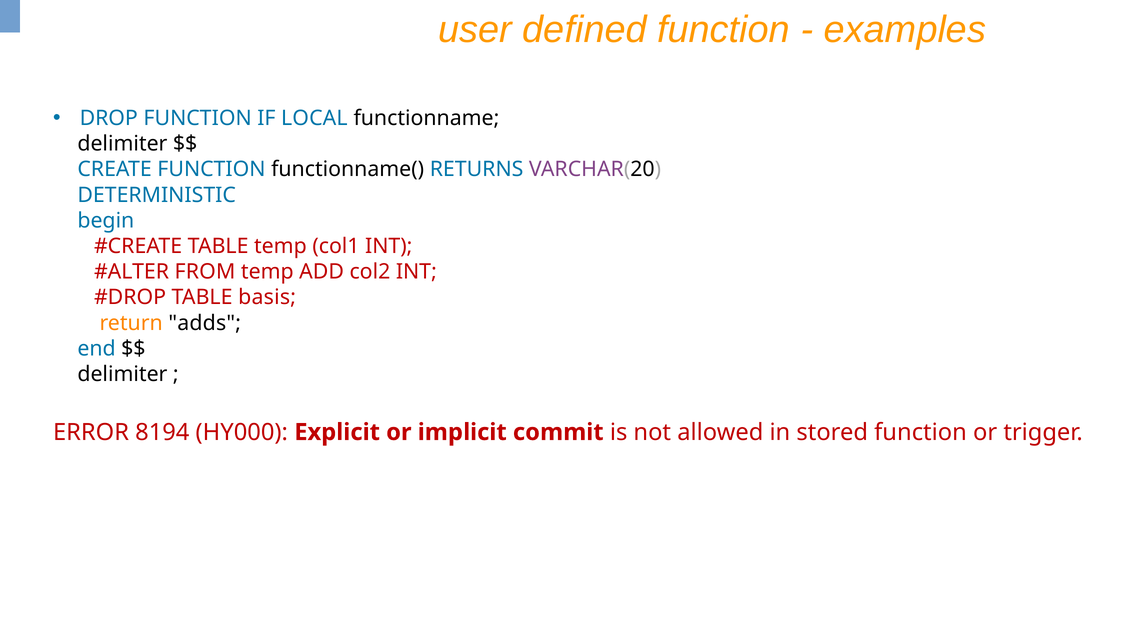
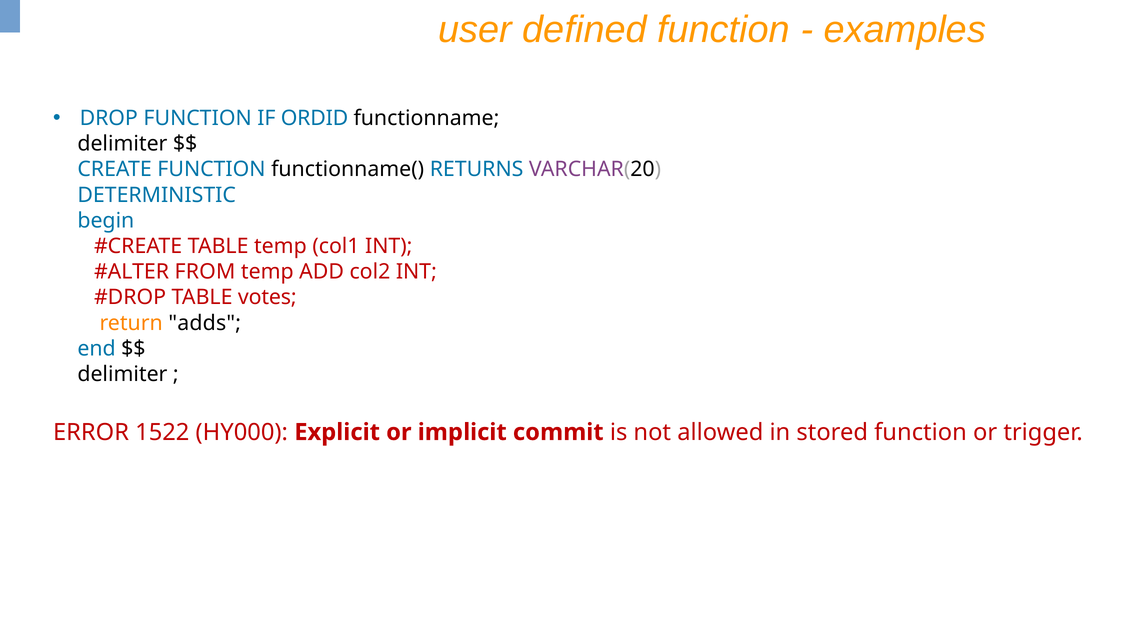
LOCAL: LOCAL -> ORDID (315, 118)
basis: basis -> votes (267, 297)
8194: 8194 -> 1522 (162, 432)
